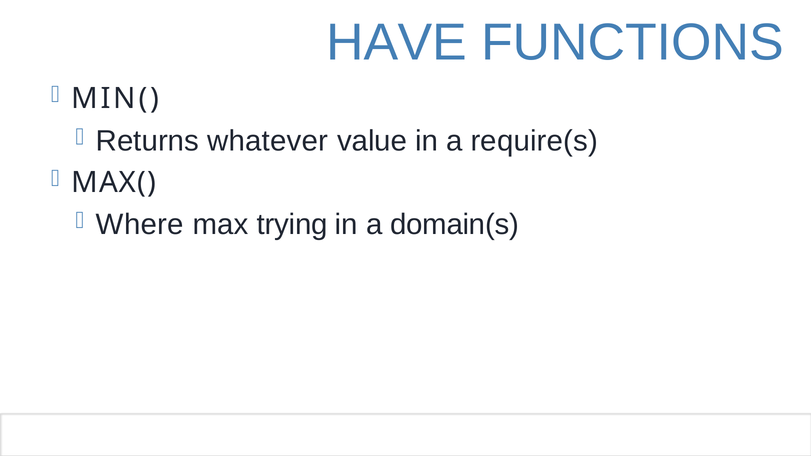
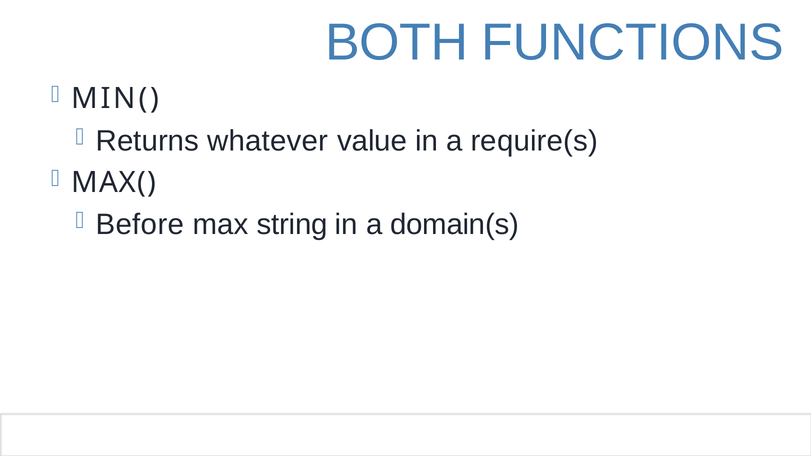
HAVE: HAVE -> BOTH (397, 42)
Where: Where -> Before (140, 225)
trying: trying -> string (292, 225)
